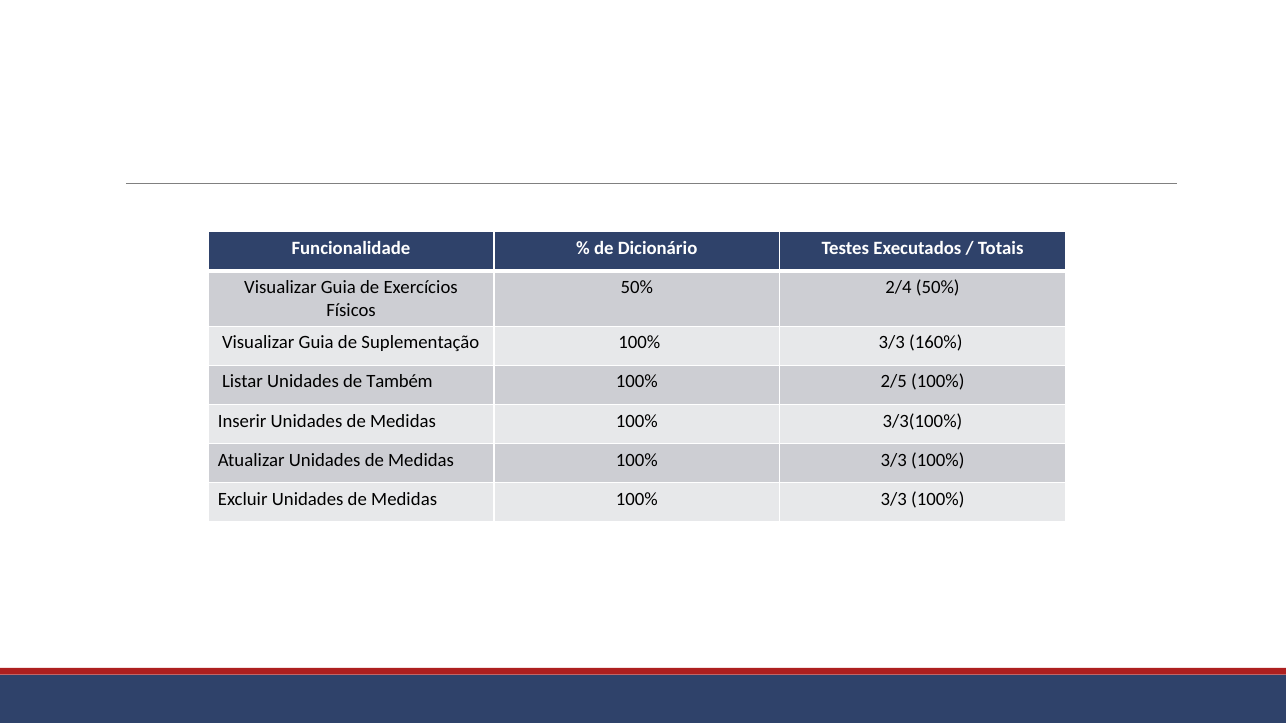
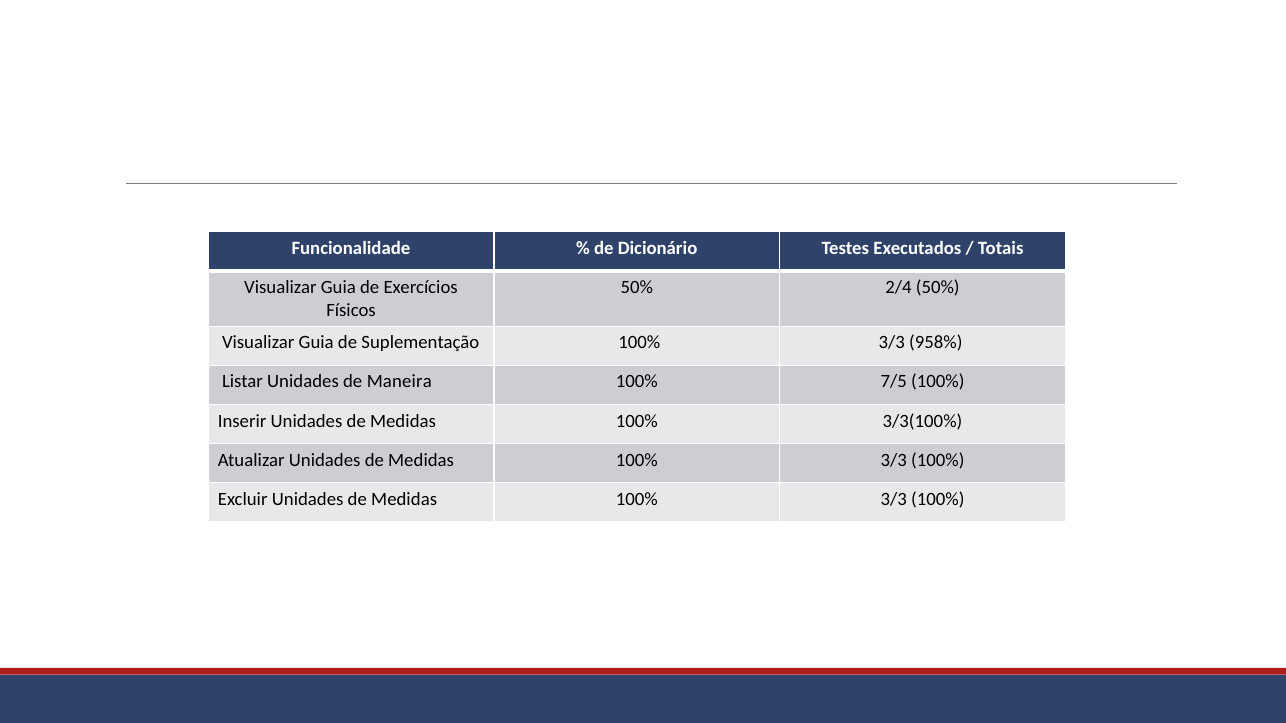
160%: 160% -> 958% (936, 343)
Também: Também -> Maneira (399, 382)
2/5: 2/5 -> 7/5 (894, 382)
